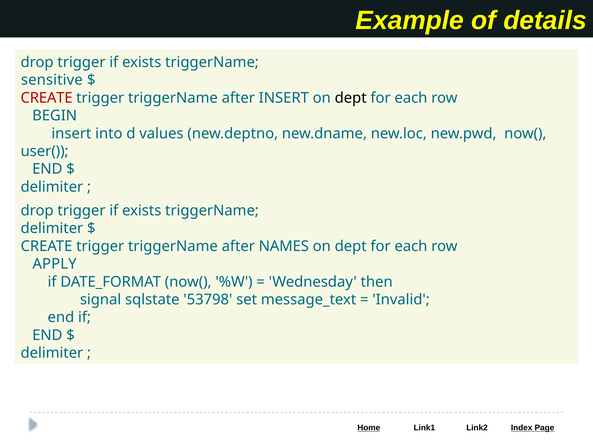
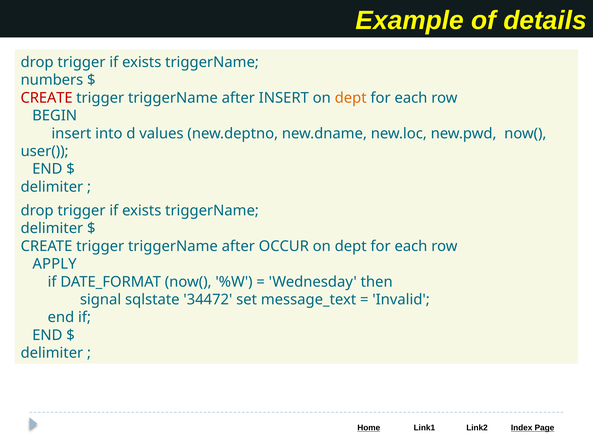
sensitive: sensitive -> numbers (52, 80)
dept colour: black -> orange (351, 98)
NAMES: NAMES -> OCCUR (284, 246)
53798: 53798 -> 34472 (208, 299)
